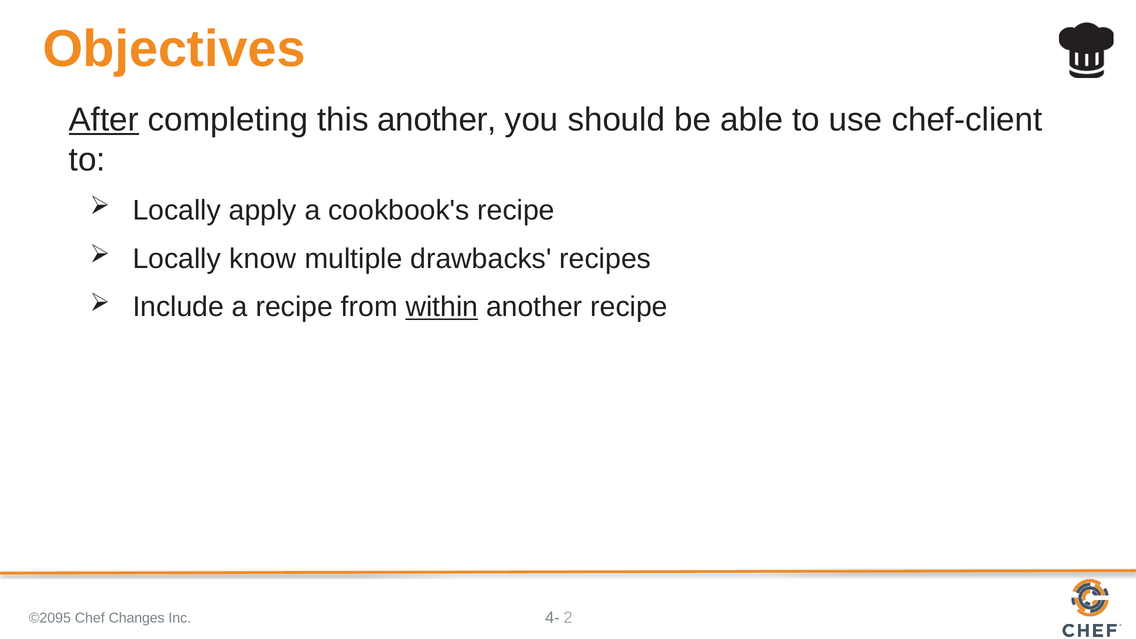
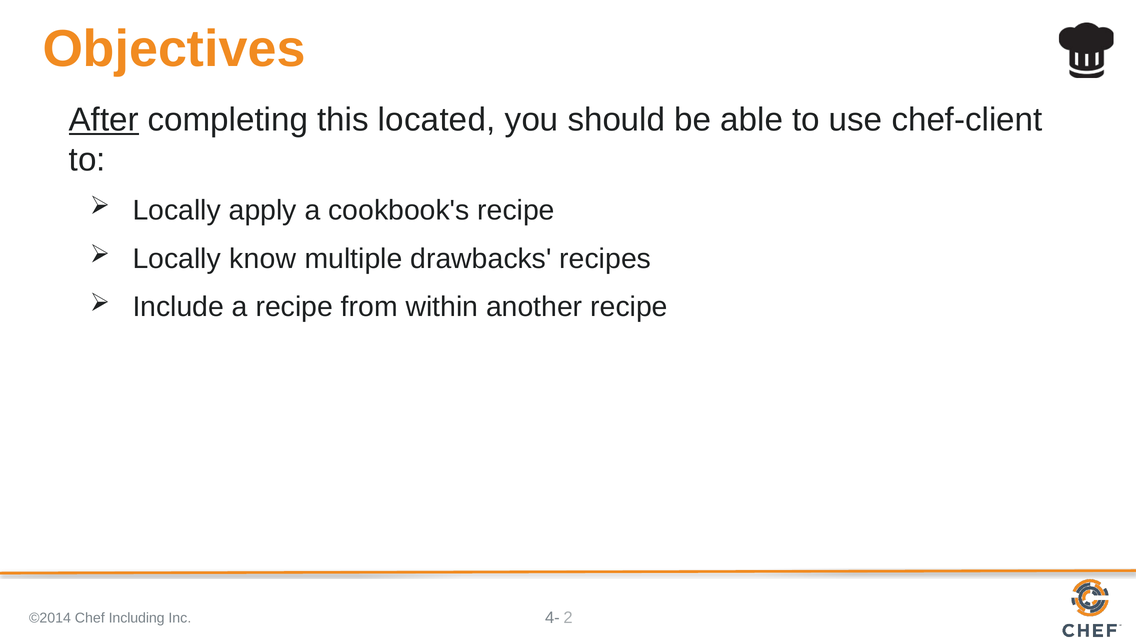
this another: another -> located (437, 120)
within underline: present -> none (442, 307)
©2095: ©2095 -> ©2014 (50, 618)
Changes: Changes -> Including (137, 618)
